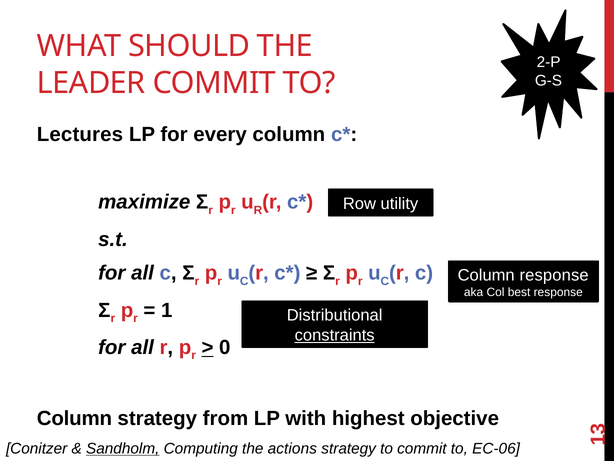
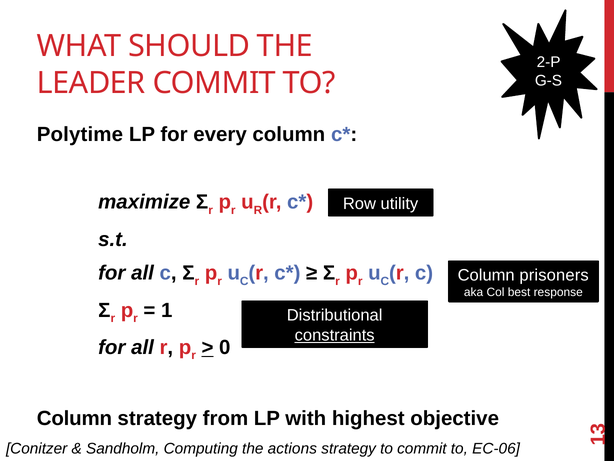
Lectures: Lectures -> Polytime (80, 134)
Column response: response -> prisoners (554, 275)
Sandholm underline: present -> none (123, 448)
